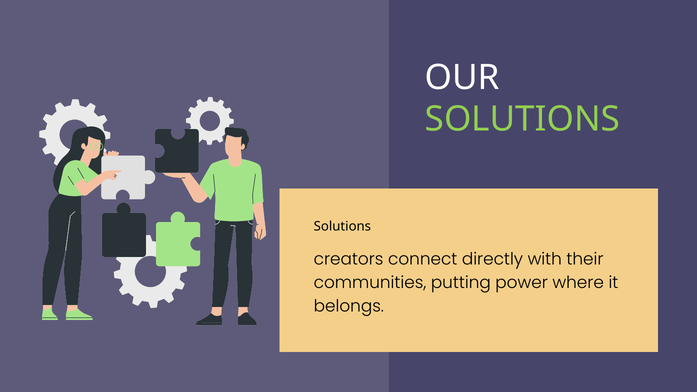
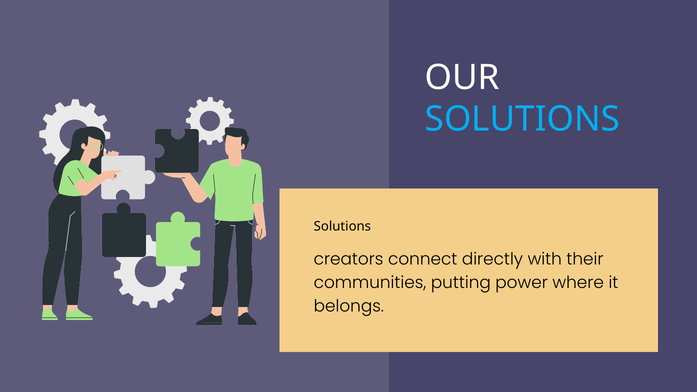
SOLUTIONS colour: light green -> light blue (522, 119)
